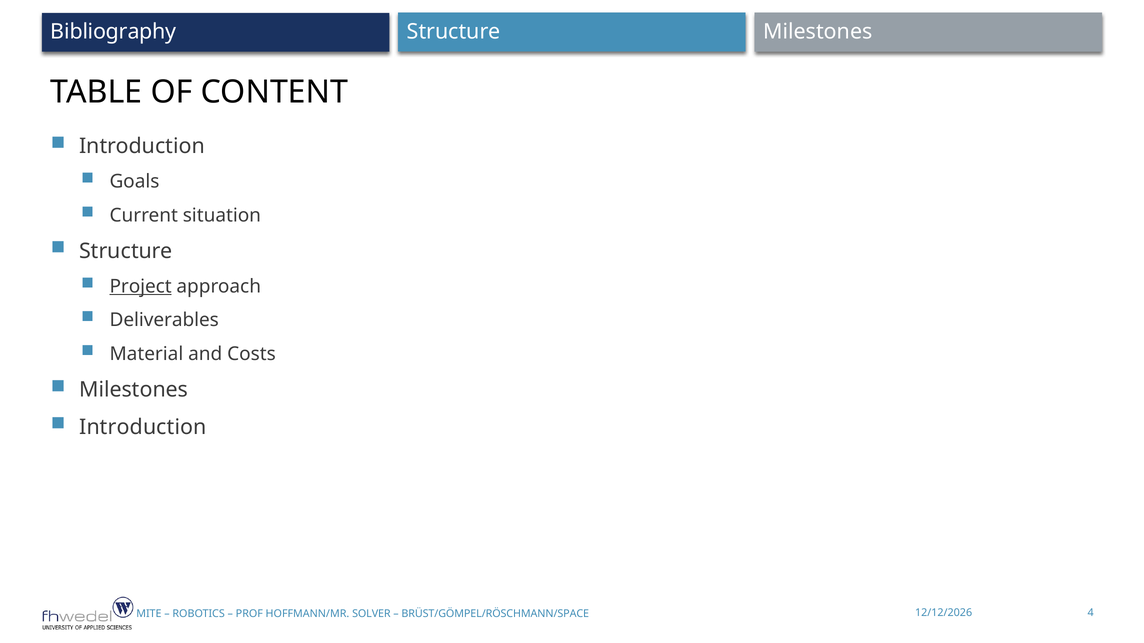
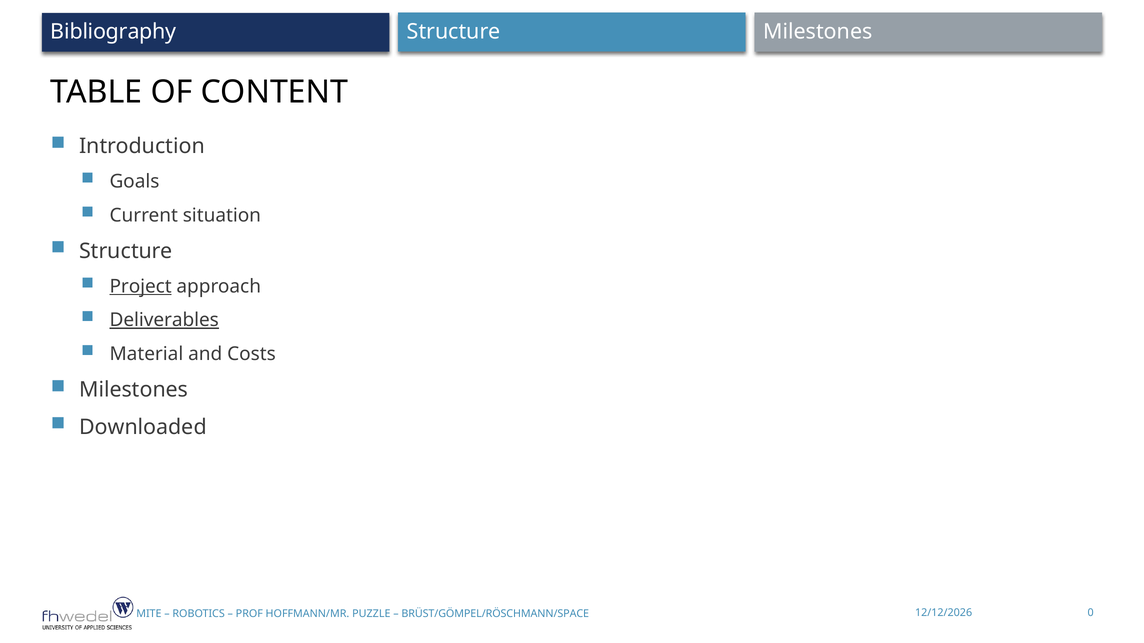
Deliverables underline: none -> present (164, 320)
Introduction: Introduction -> Downloaded (143, 427)
4: 4 -> 0 (1091, 613)
SOLVER: SOLVER -> PUZZLE (371, 614)
